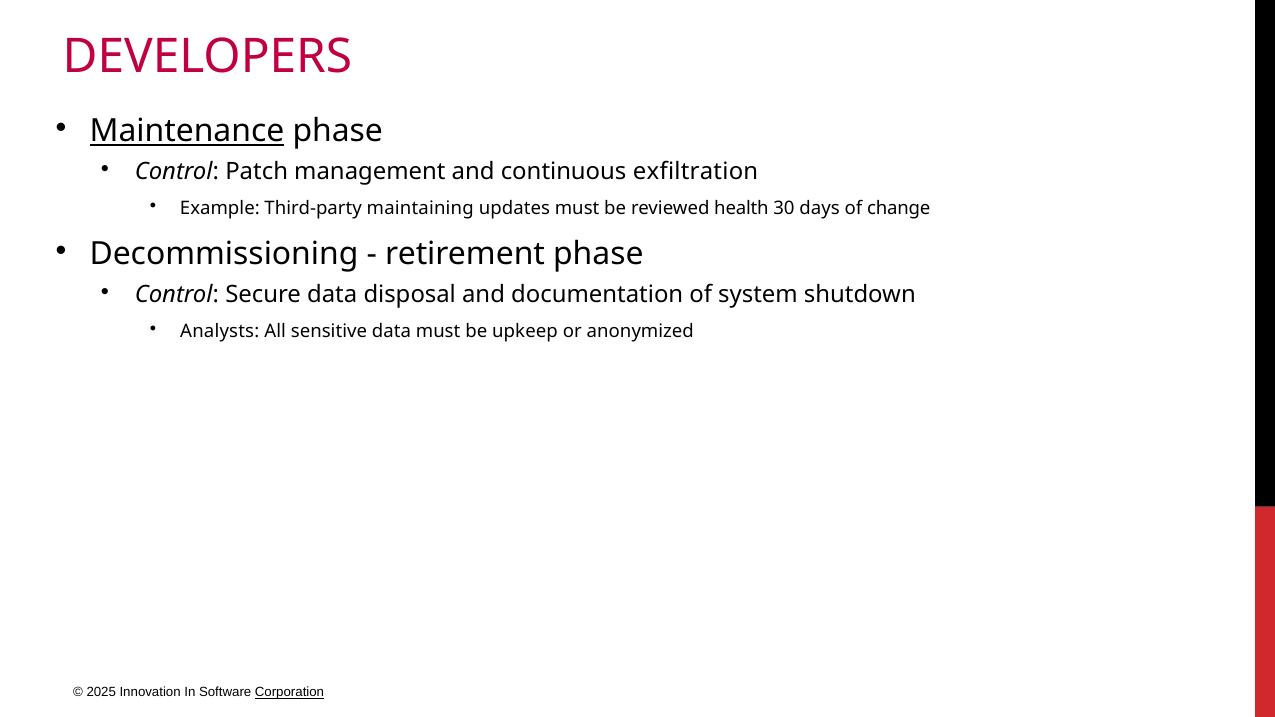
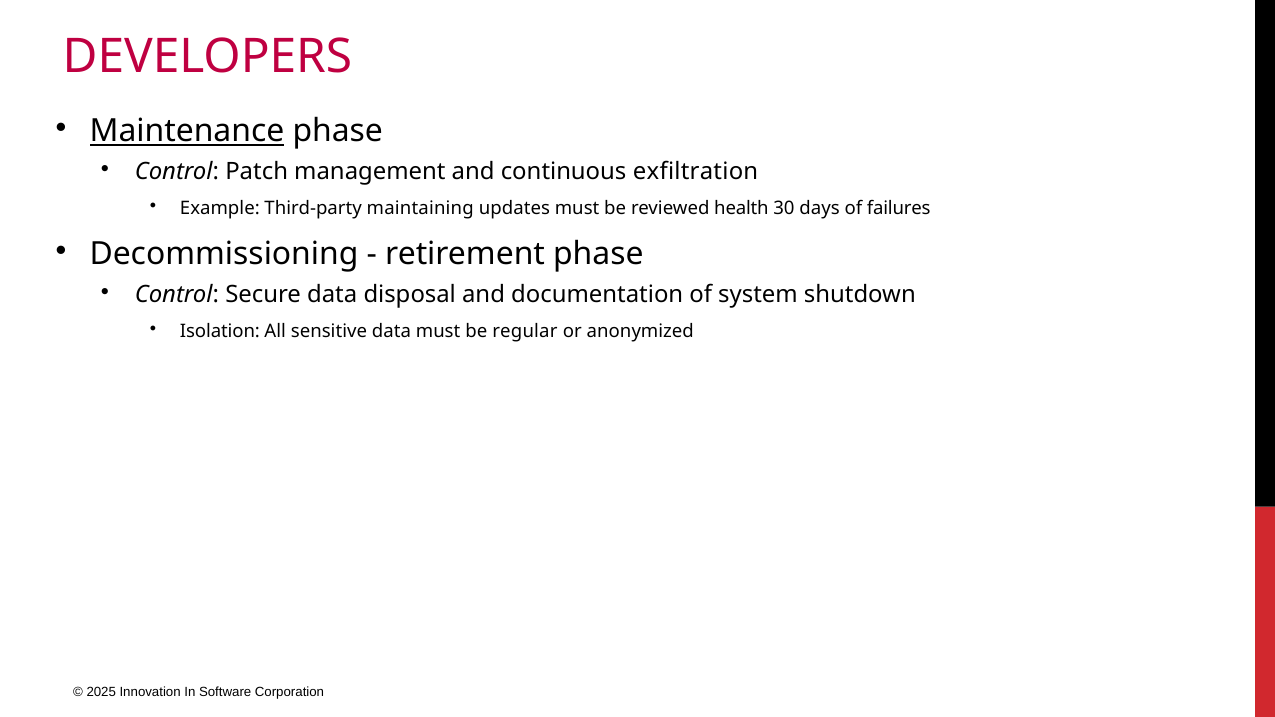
change: change -> failures (899, 208)
Analysts: Analysts -> Isolation (220, 331)
upkeep: upkeep -> regular (525, 331)
Corporation underline: present -> none (289, 693)
